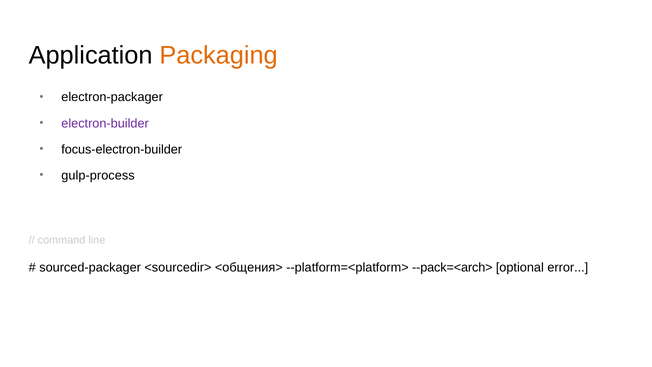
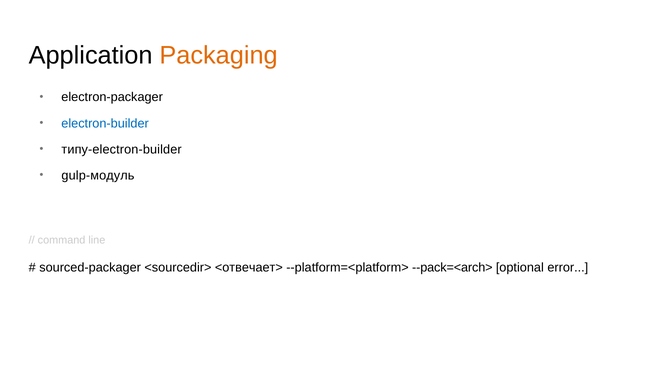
electron-builder colour: purple -> blue (105, 123)
focus-electron-builder: focus-electron-builder -> типу-electron-builder (122, 149)
gulp-process: gulp-process -> gulp-модуль (98, 176)
<общения>: <общения> -> <отвечает> (249, 267)
